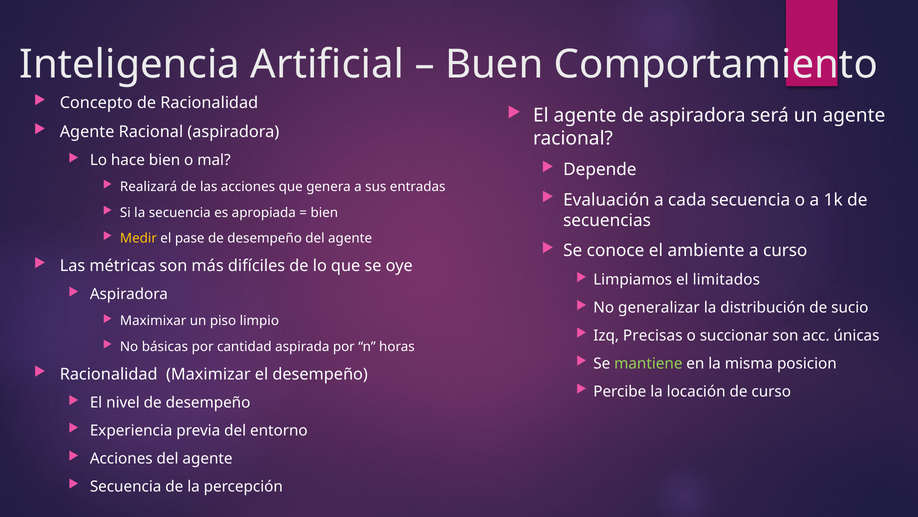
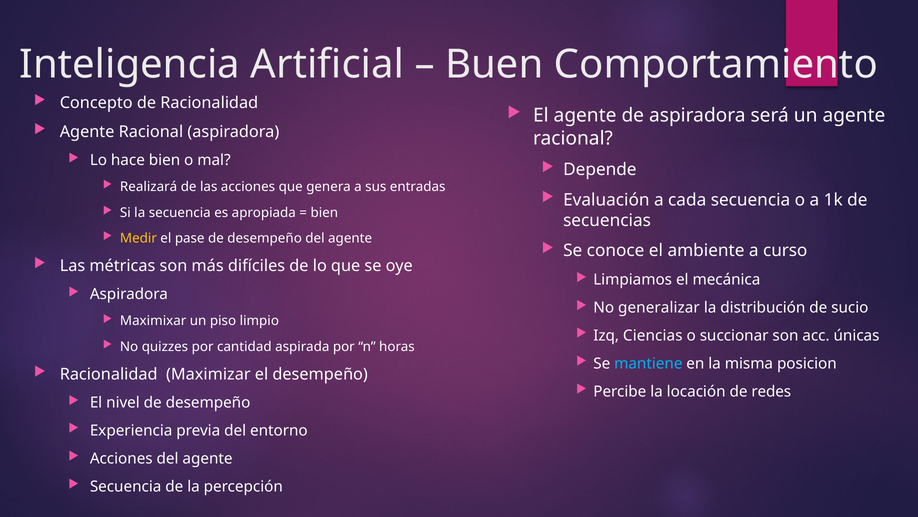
limitados: limitados -> mecánica (726, 279)
Precisas: Precisas -> Ciencias (653, 335)
básicas: básicas -> quizzes (165, 346)
mantiene colour: light green -> light blue (648, 363)
de curso: curso -> redes (771, 391)
